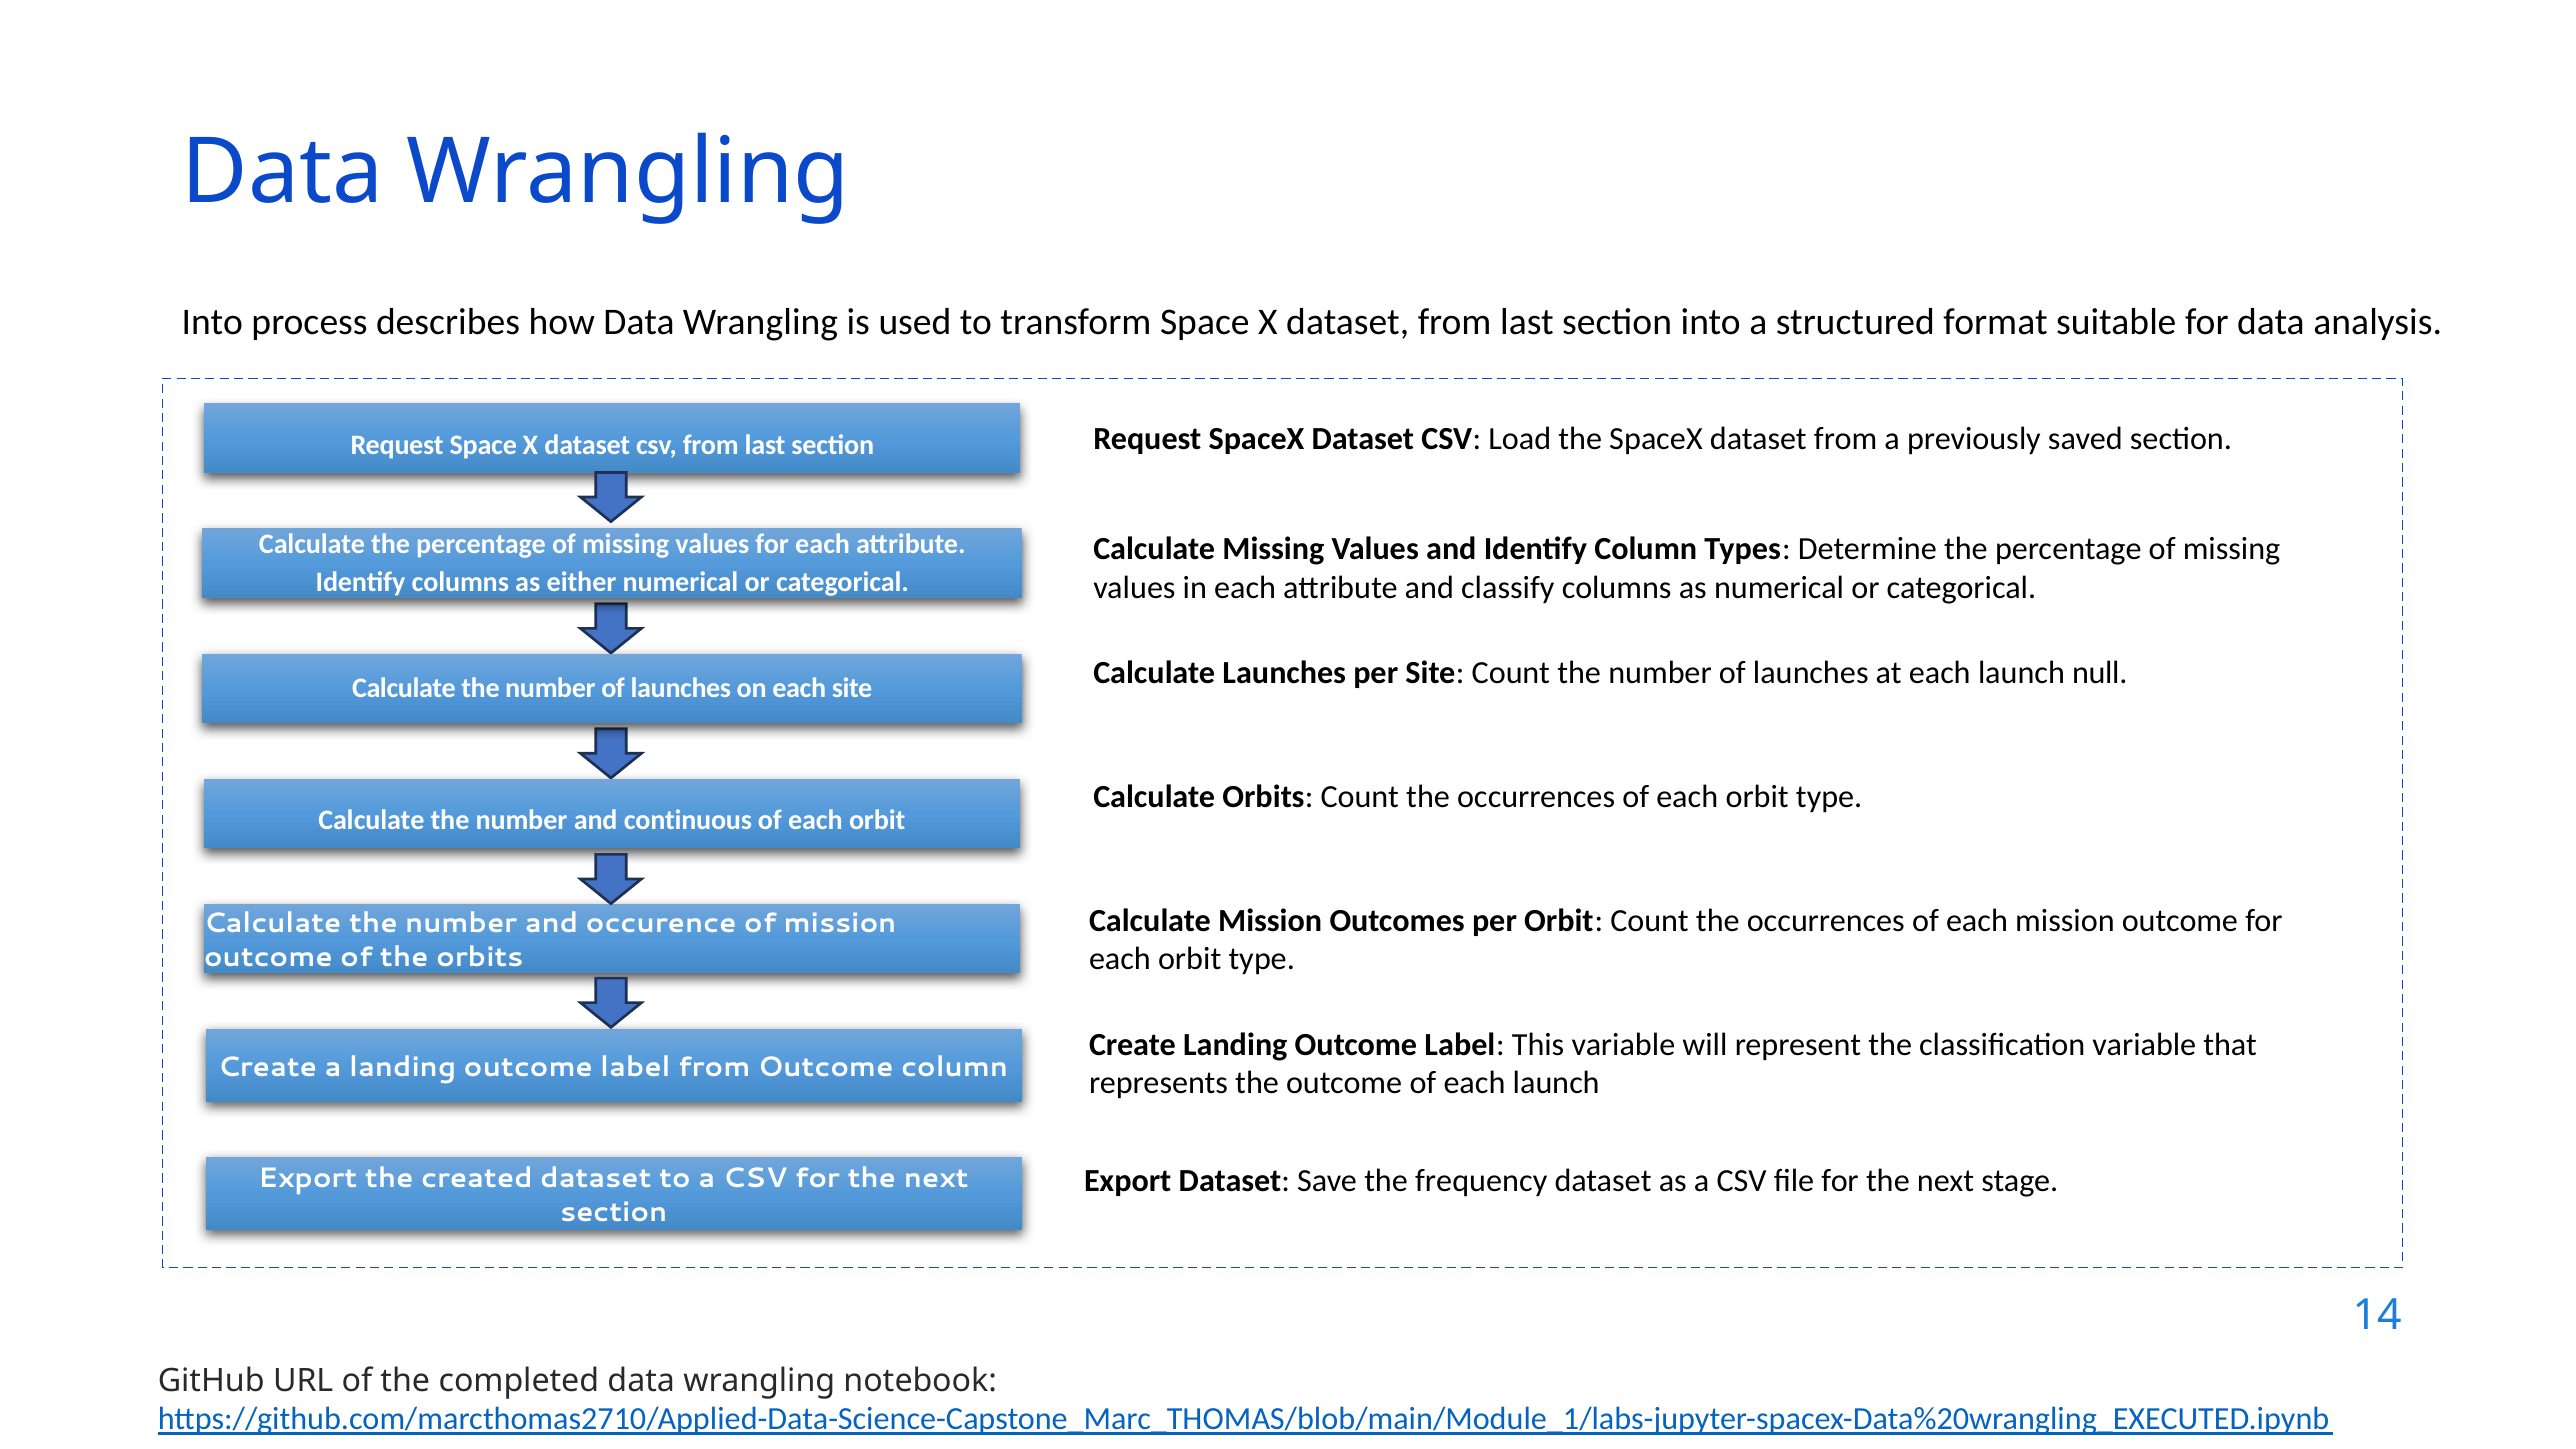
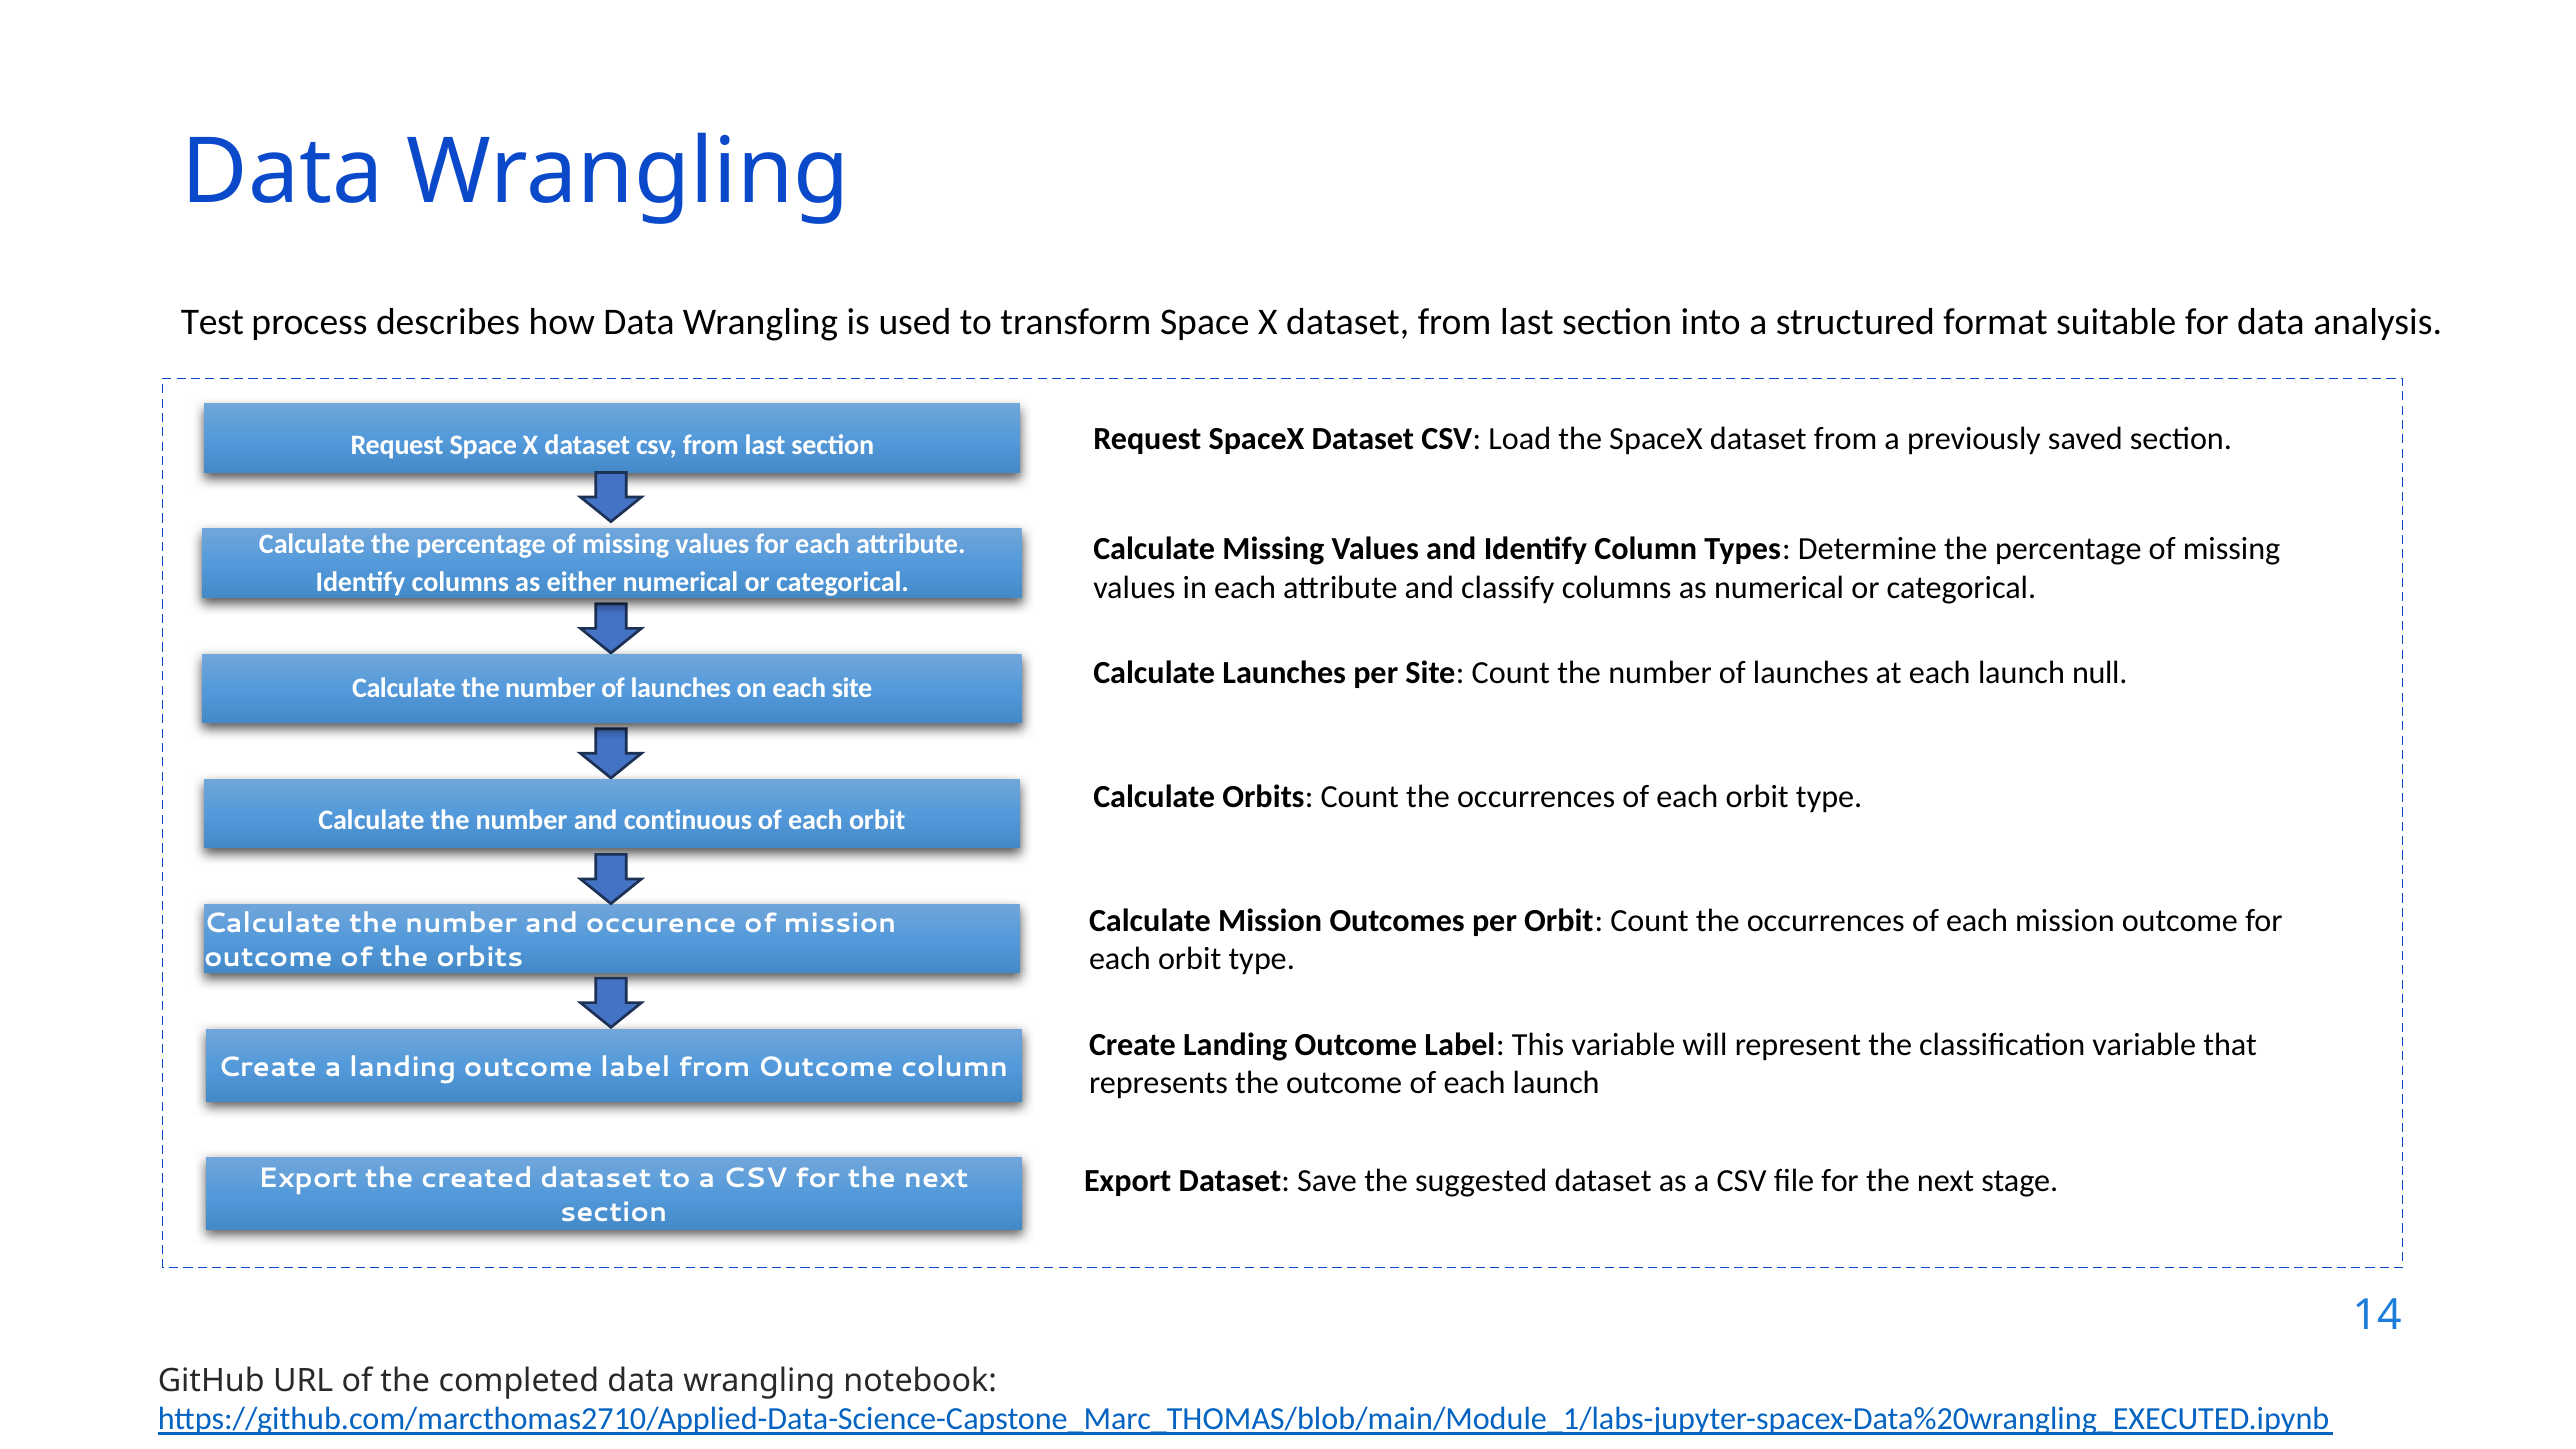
Into: Into -> Test (212, 322)
frequency: frequency -> suggested (1481, 1181)
